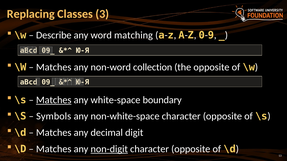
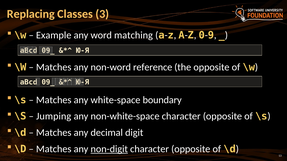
Describe: Describe -> Example (54, 35)
collection: collection -> reference (153, 67)
Matches underline: present -> none (54, 100)
Symbols: Symbols -> Jumping (54, 117)
